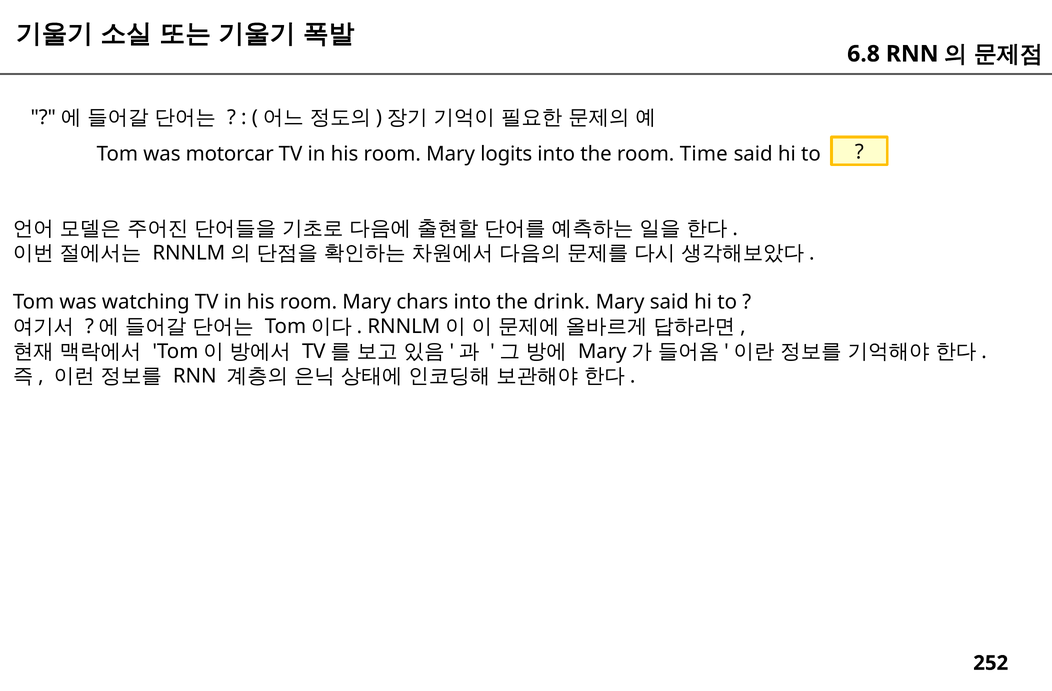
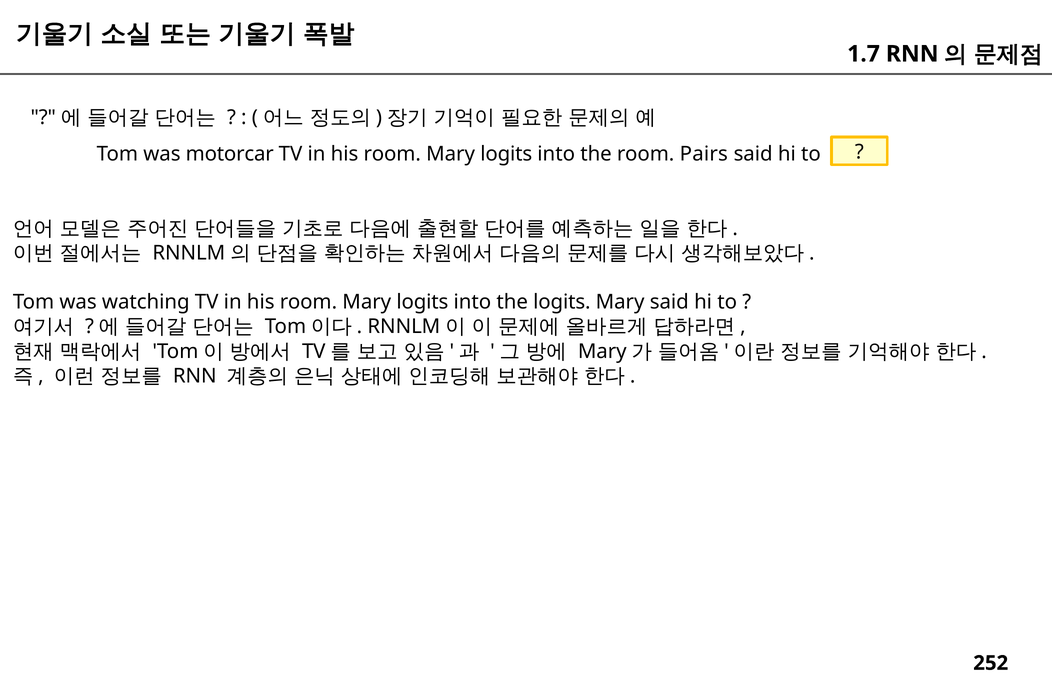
6.8: 6.8 -> 1.7 (864, 54)
Time: Time -> Pairs (704, 154)
chars: chars -> logits (422, 302)
the drink: drink -> logits (562, 302)
